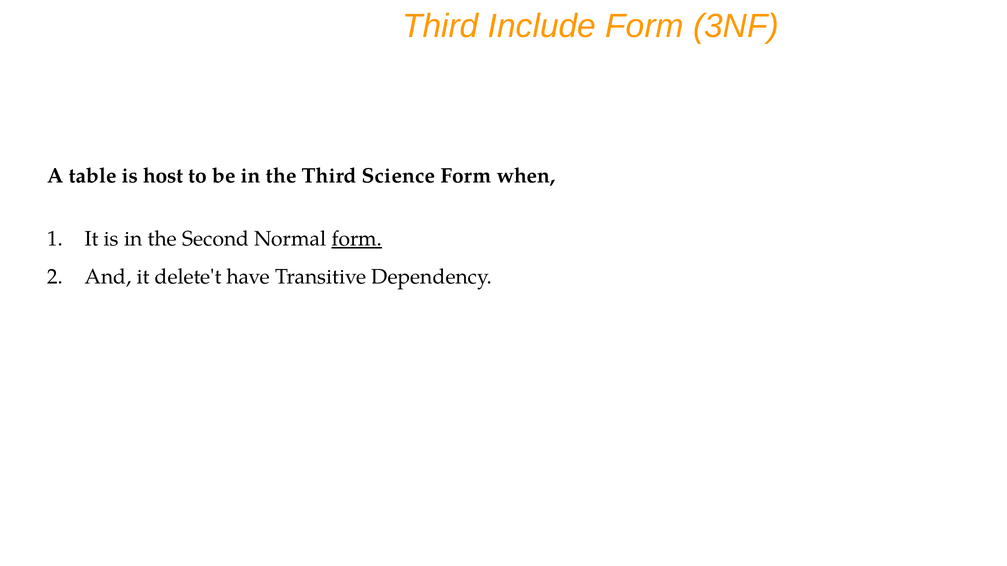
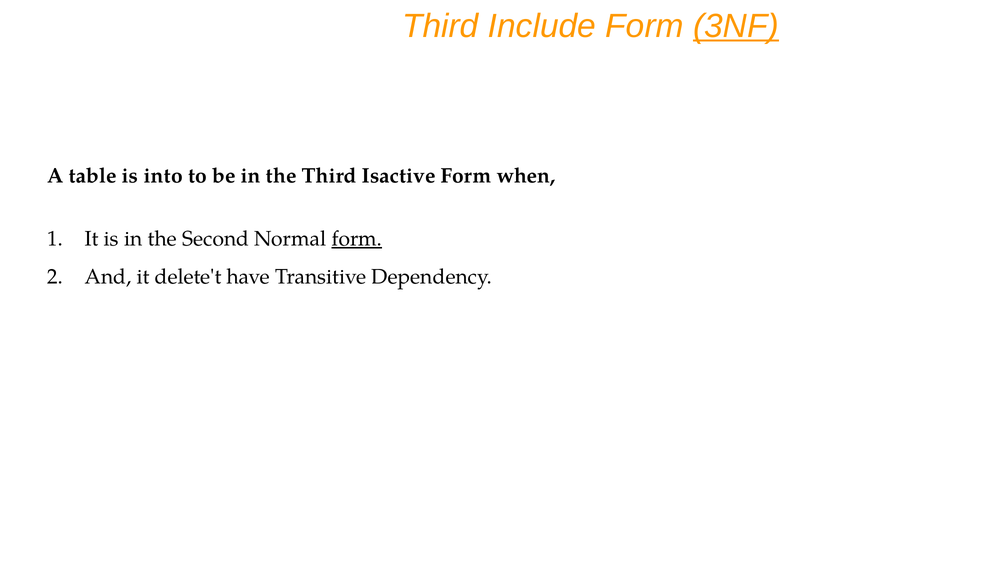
3NF underline: none -> present (736, 26)
host: host -> into (163, 176)
Science: Science -> Isactive (399, 176)
